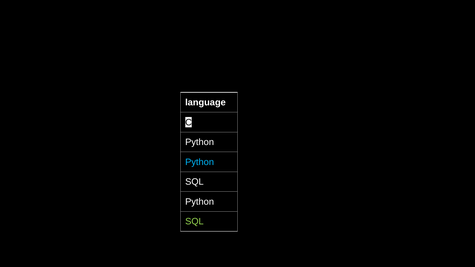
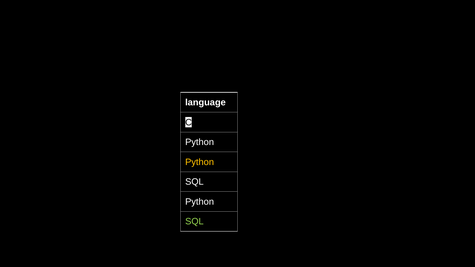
Python colour: light blue -> yellow (200, 162)
